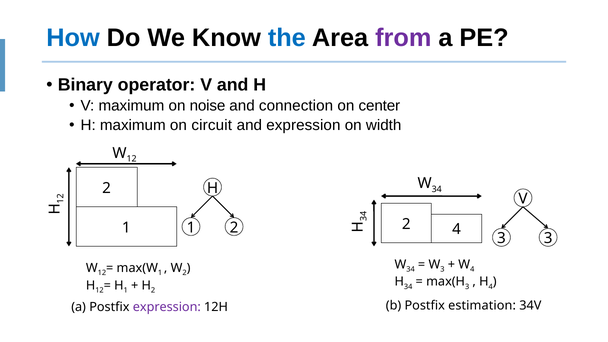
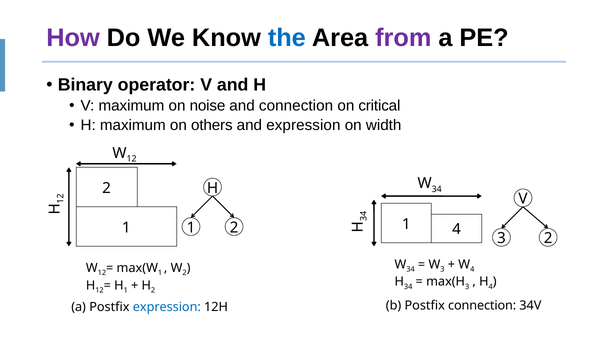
How colour: blue -> purple (73, 38)
center: center -> critical (379, 106)
circuit: circuit -> others (212, 125)
2 2: 2 -> 1 (406, 224)
3 3: 3 -> 2 (548, 238)
expression colour: purple -> blue (167, 307)
Postfix estimation: estimation -> connection (482, 306)
